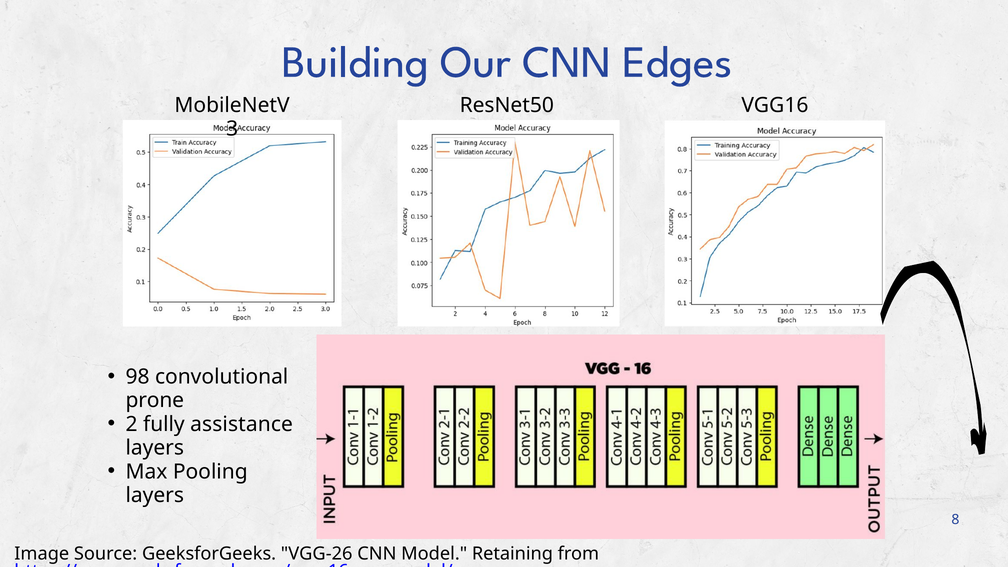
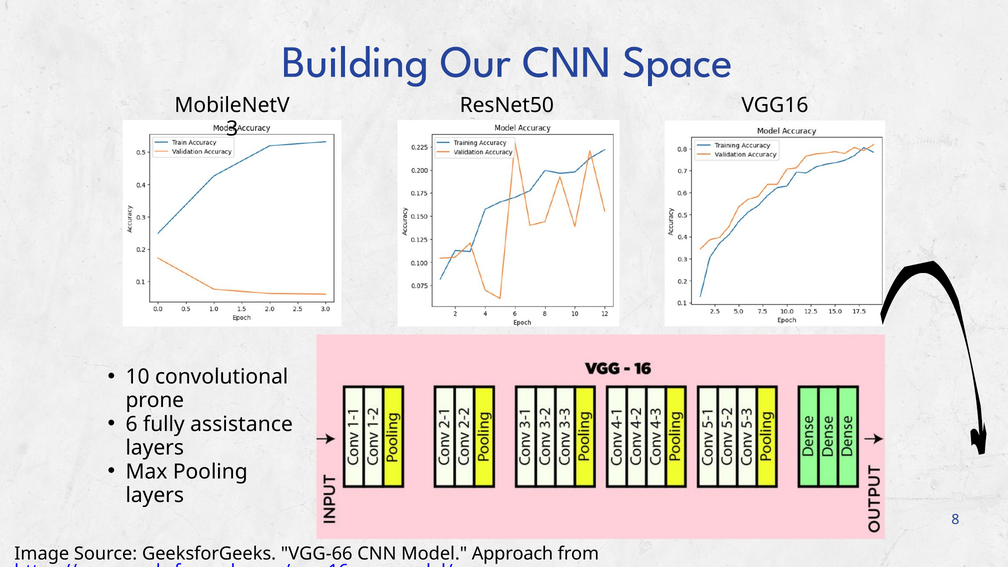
Edges: Edges -> Space (677, 62)
98: 98 -> 10 (138, 377)
2: 2 -> 6 (132, 424)
VGG-26: VGG-26 -> VGG-66 (317, 554)
Retaining: Retaining -> Approach (513, 554)
